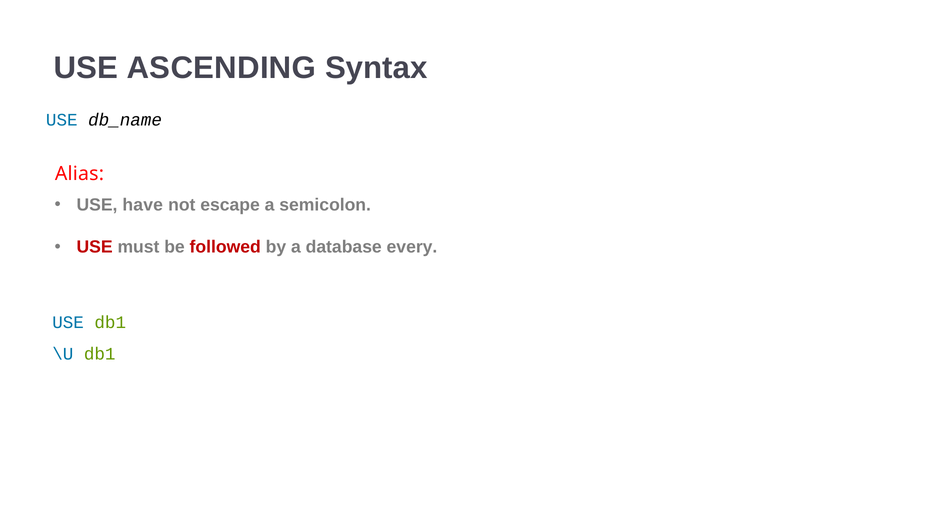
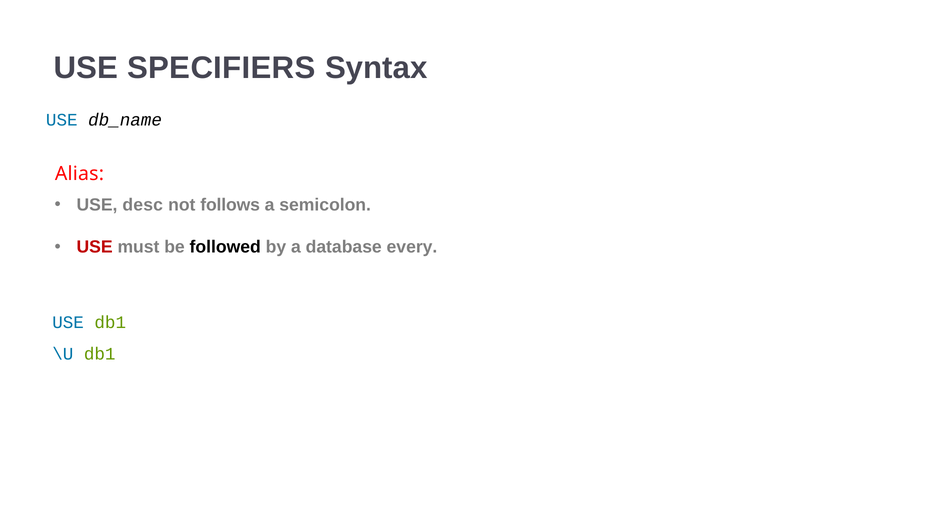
ASCENDING: ASCENDING -> SPECIFIERS (221, 68)
have: have -> desc (143, 205)
escape: escape -> follows (230, 205)
followed colour: red -> black (225, 247)
